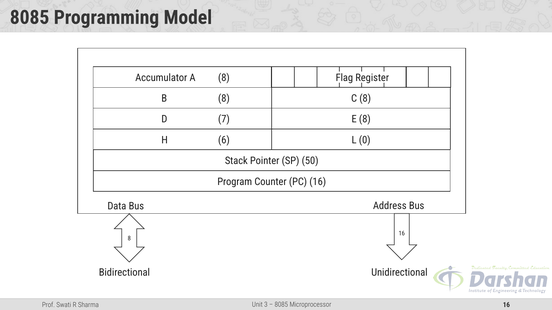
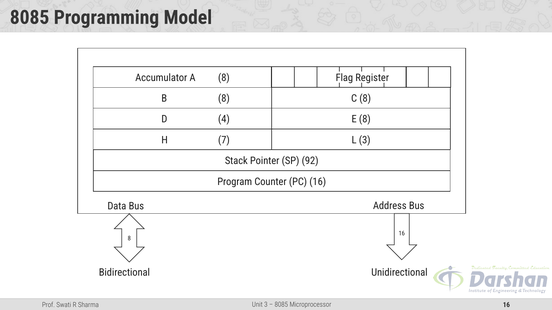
7: 7 -> 4 (224, 119)
6: 6 -> 7 (224, 140)
L 0: 0 -> 3 (365, 140)
50: 50 -> 92 (310, 161)
